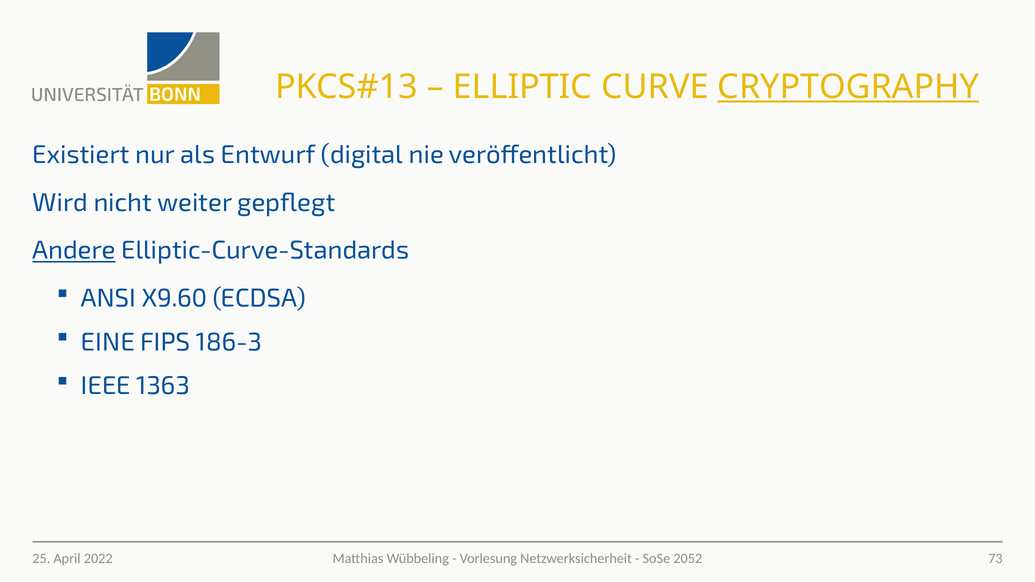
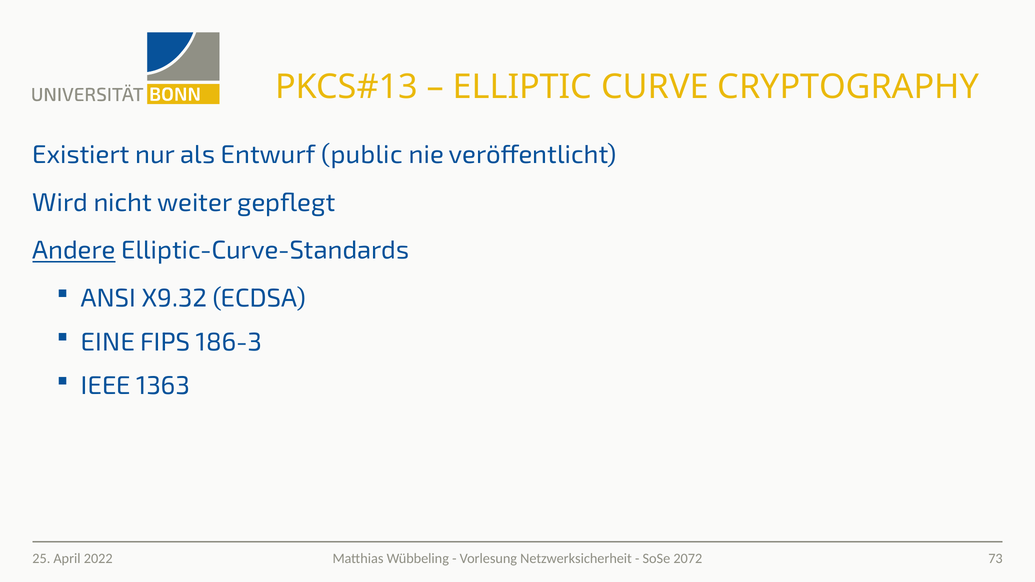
CRYPTOGRAPHY underline: present -> none (848, 87)
digital: digital -> public (362, 155)
X9.60: X9.60 -> X9.32 (174, 299)
2052: 2052 -> 2072 (688, 559)
